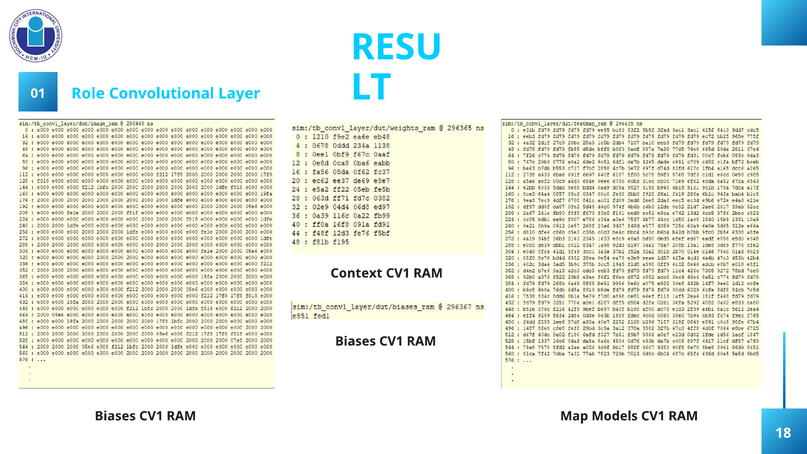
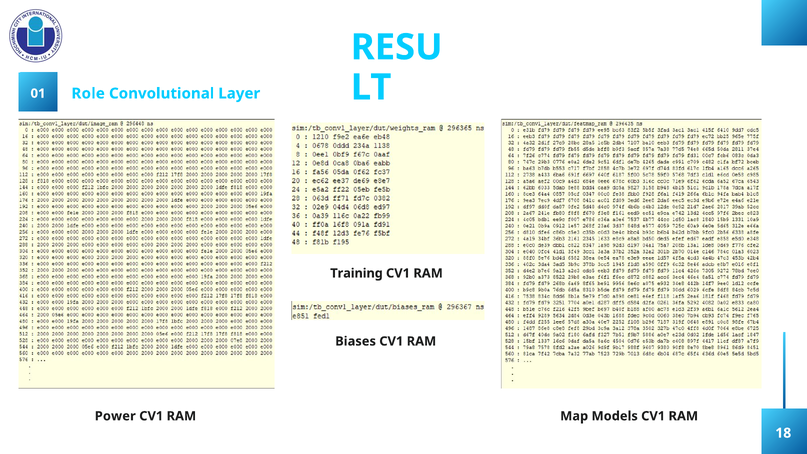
Context: Context -> Training (357, 273)
Biases: Biases -> Power (115, 416)
